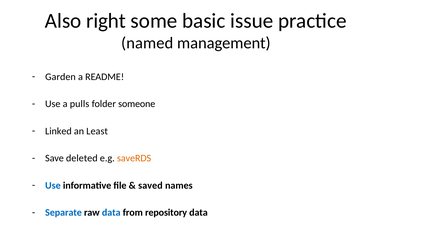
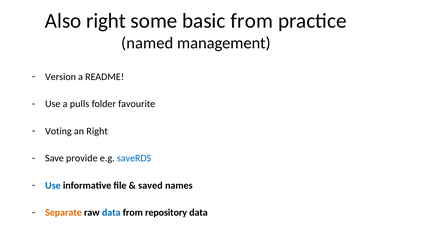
basic issue: issue -> from (252, 21)
Garden: Garden -> Version (61, 77)
someone: someone -> favourite (137, 104)
Linked: Linked -> Voting (58, 131)
an Least: Least -> Right (97, 131)
deleted: deleted -> provide (82, 158)
saveRDS colour: orange -> blue (134, 158)
Separate colour: blue -> orange (63, 213)
